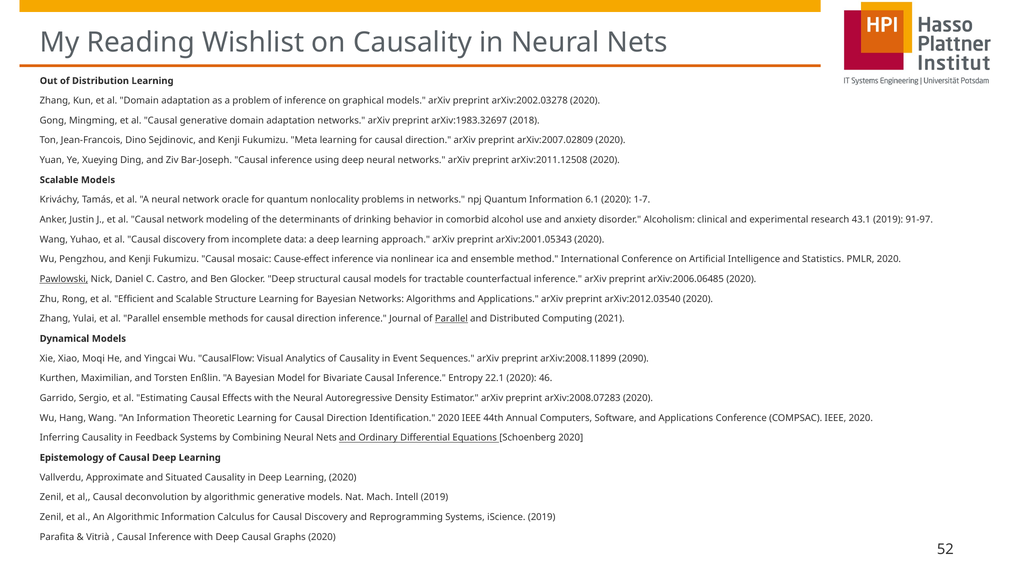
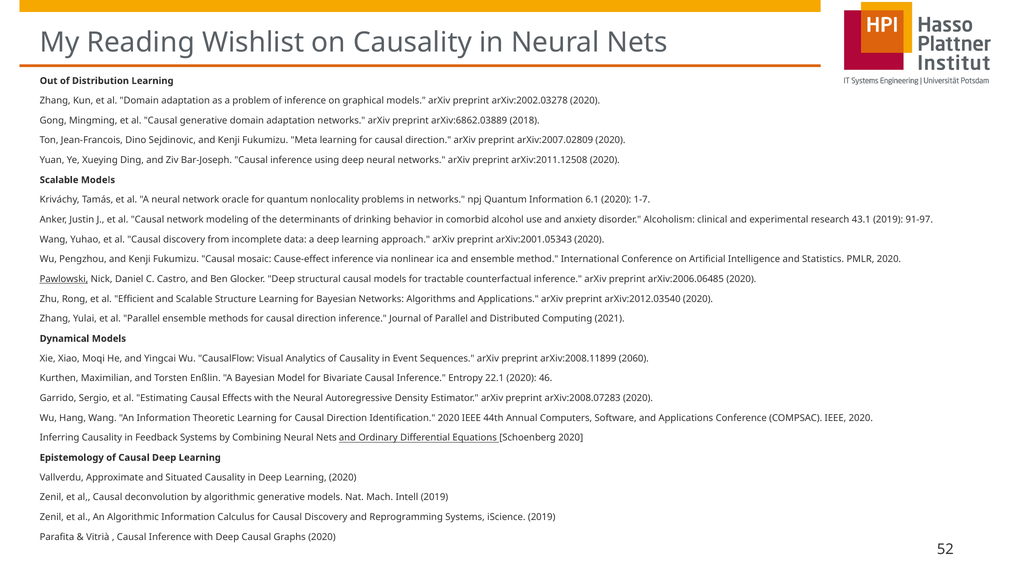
arXiv:1983.32697: arXiv:1983.32697 -> arXiv:6862.03889 (469, 121)
Parallel underline: present -> none (451, 319)
2090: 2090 -> 2060 (634, 359)
